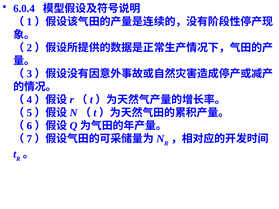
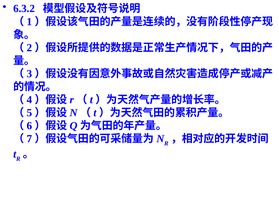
6.0.4: 6.0.4 -> 6.3.2 (24, 9)
